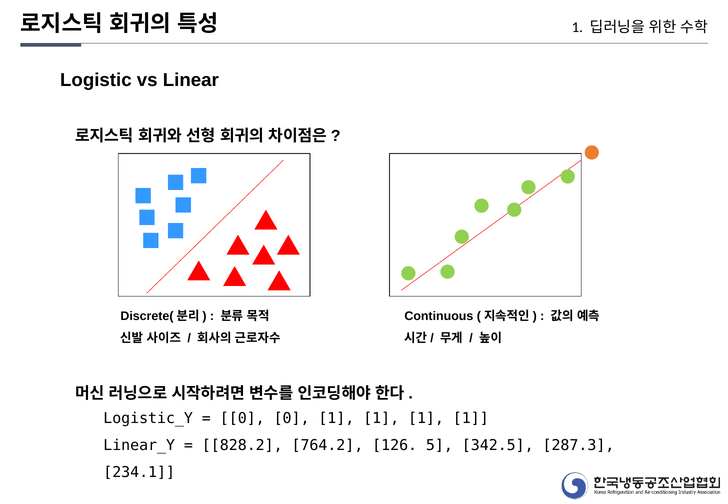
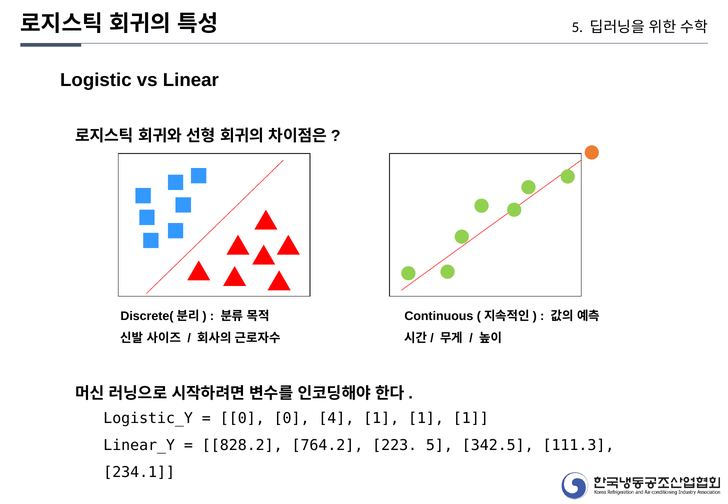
1: 1 -> 5 (577, 28)
0 1: 1 -> 4 (336, 419)
126: 126 -> 223 (395, 445)
287.3: 287.3 -> 111.3 (578, 445)
